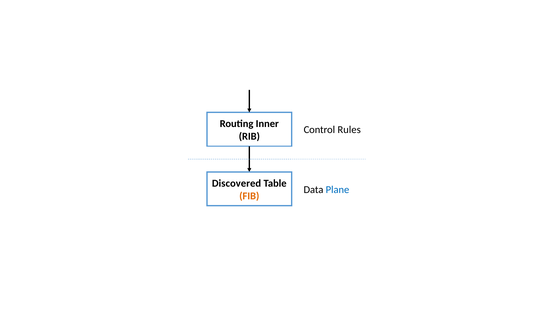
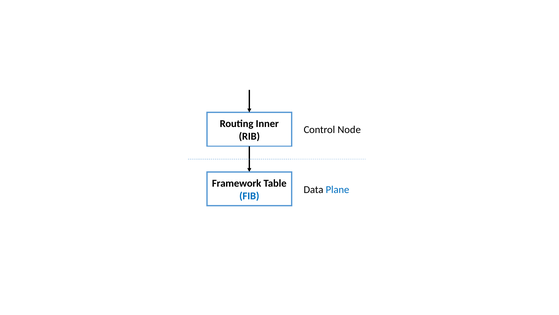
Rules: Rules -> Node (349, 130)
Discovered: Discovered -> Framework (237, 183)
FIB colour: orange -> blue (249, 196)
